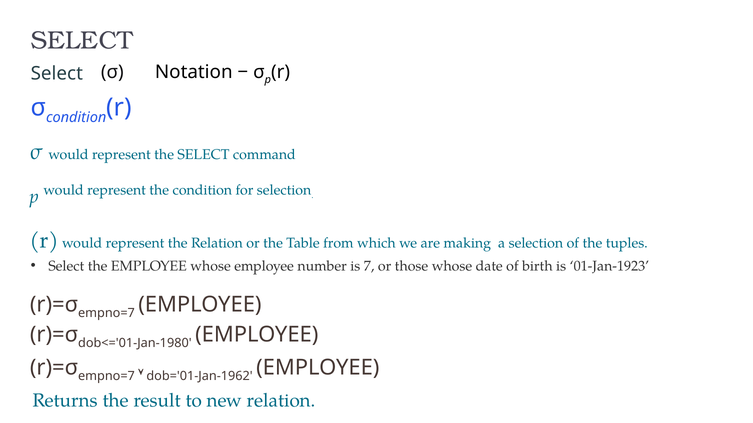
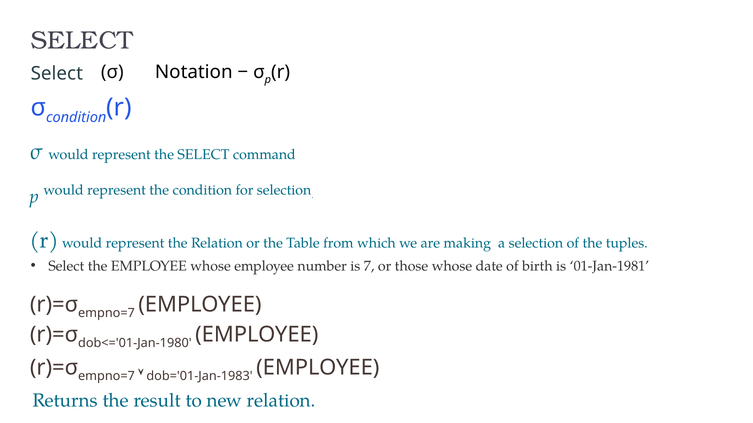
01-Jan-1923: 01-Jan-1923 -> 01-Jan-1981 (609, 266)
dob='01-Jan-1962: dob='01-Jan-1962 -> dob='01-Jan-1983 (200, 377)
